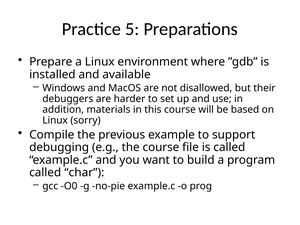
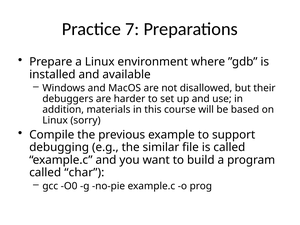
5: 5 -> 7 (132, 29)
the course: course -> similar (161, 147)
